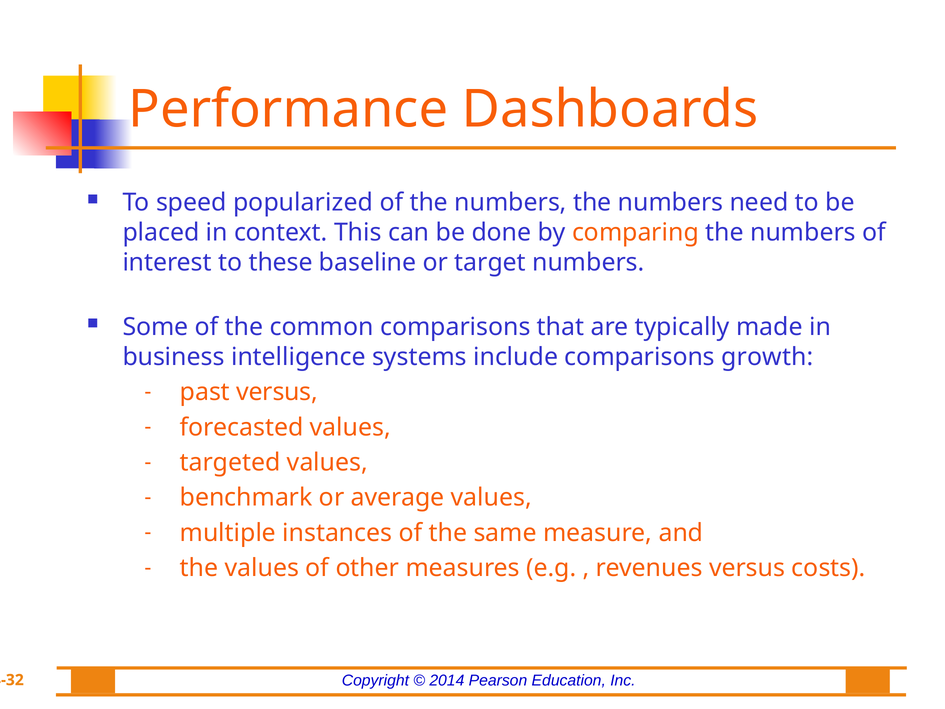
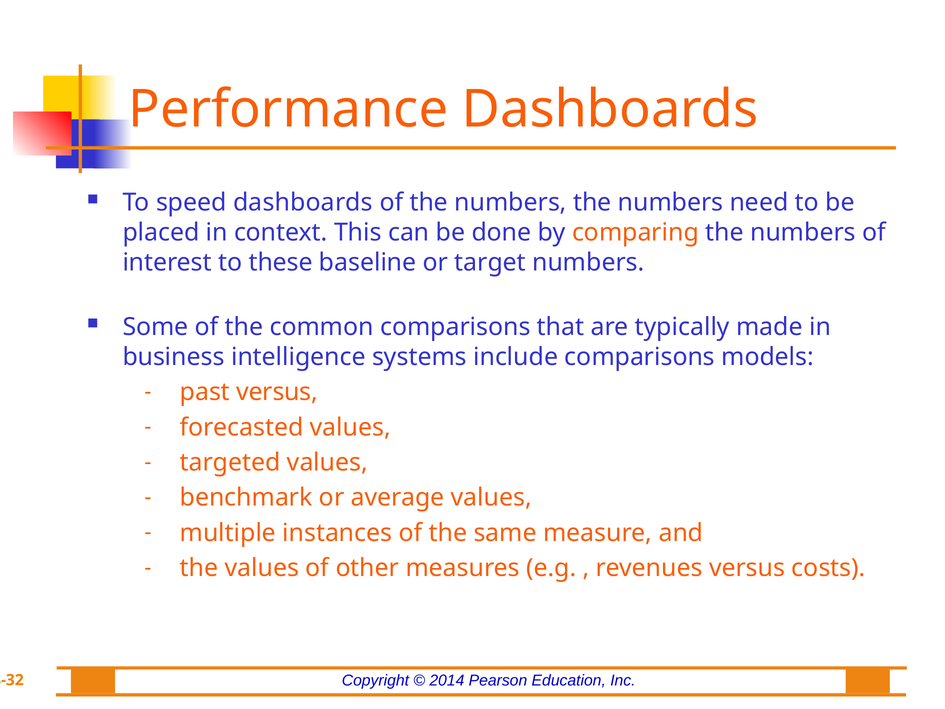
speed popularized: popularized -> dashboards (303, 203)
growth: growth -> models (768, 357)
